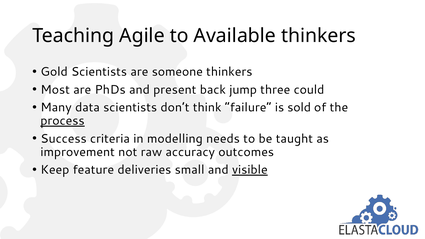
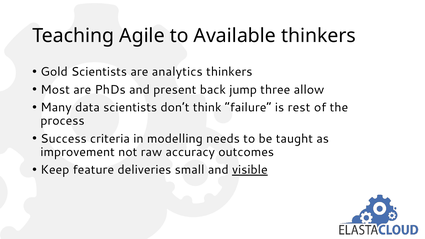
someone: someone -> analytics (177, 72)
could: could -> allow (309, 90)
sold: sold -> rest (299, 107)
process underline: present -> none (62, 121)
